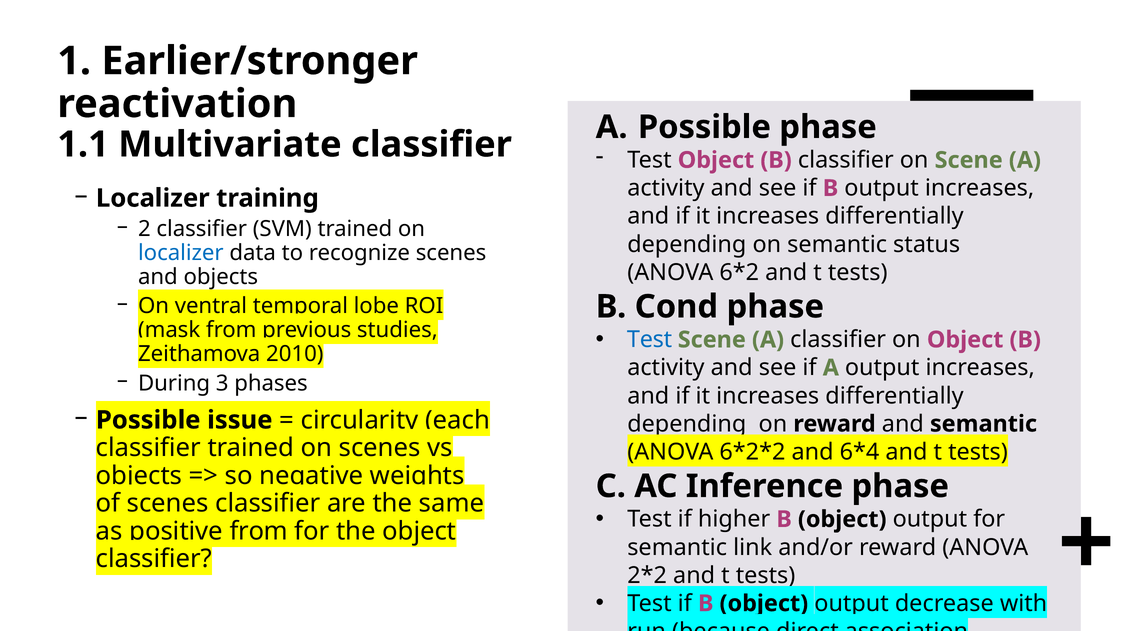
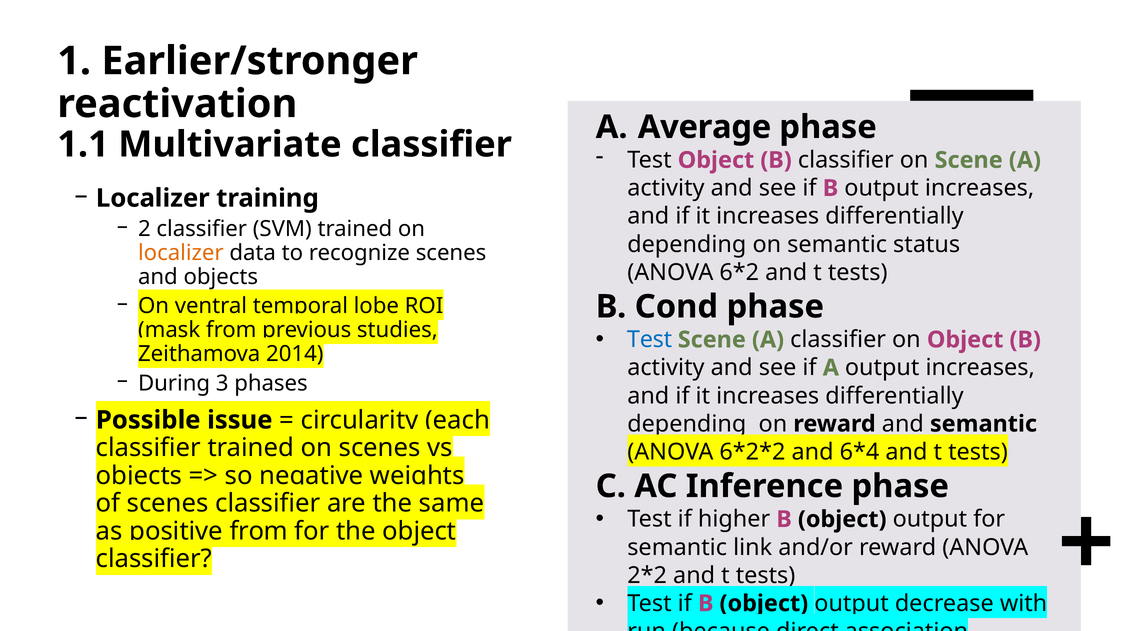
A Possible: Possible -> Average (705, 127)
localizer colour: blue -> orange (181, 253)
2010: 2010 -> 2014 (295, 354)
